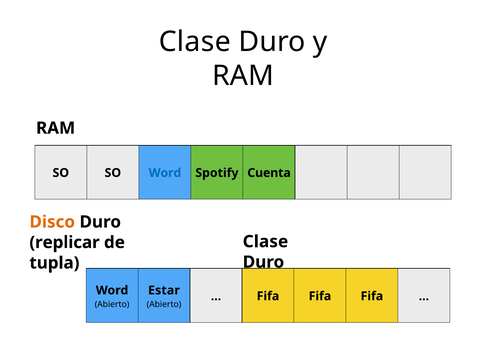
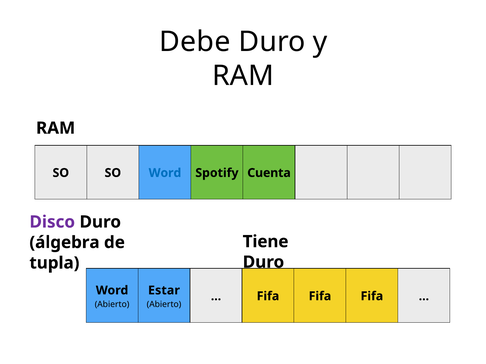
Clase: Clase -> Debe (195, 42)
Disco colour: orange -> purple (52, 222)
Clase: Clase -> Tiene (266, 242)
replicar: replicar -> álgebra (65, 243)
